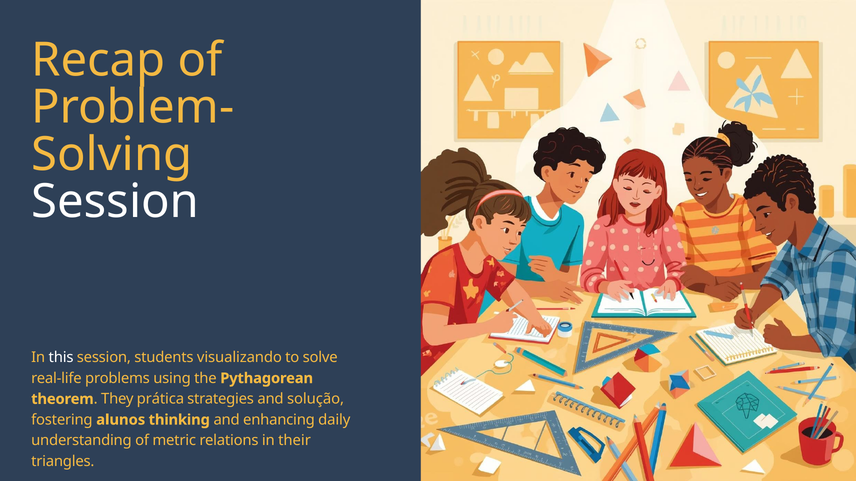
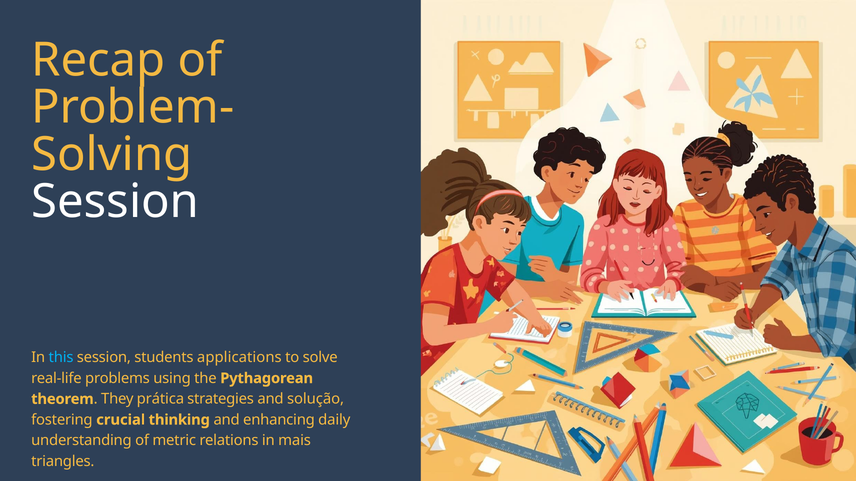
this colour: white -> light blue (61, 358)
visualizando: visualizando -> applications (239, 358)
alunos: alunos -> crucial (121, 420)
their: their -> mais (295, 441)
